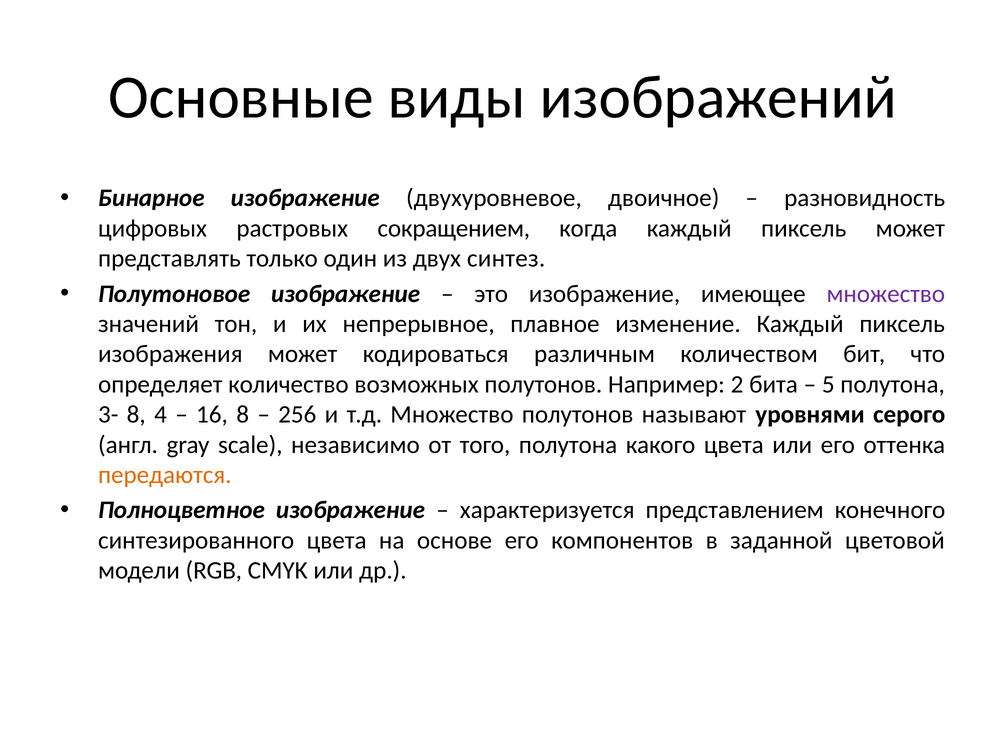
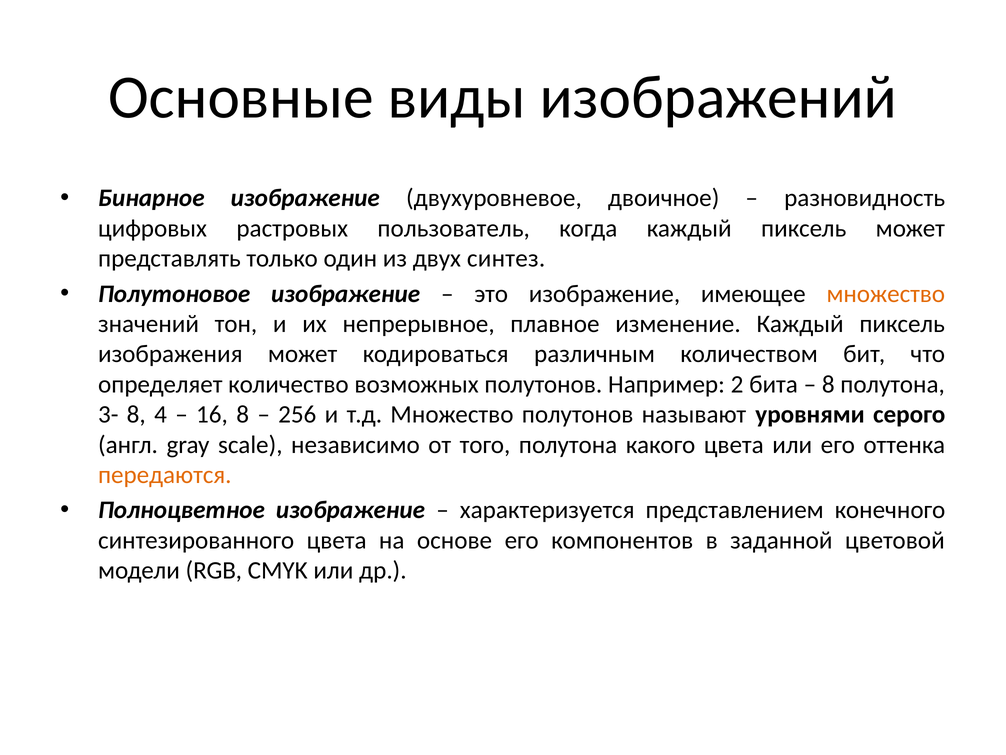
сокращением: сокращением -> пользователь (454, 228)
множество colour: purple -> orange (886, 294)
5: 5 -> 8 (828, 384)
